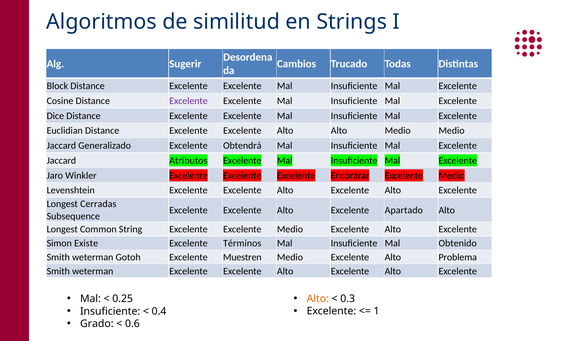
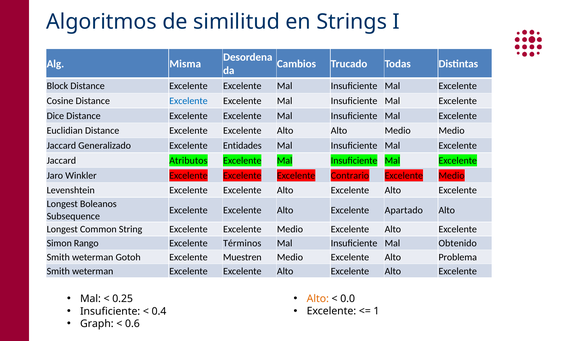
Sugerir: Sugerir -> Misma (185, 64)
Excelente colour: purple -> blue (188, 101)
Obtendrá: Obtendrá -> Entidades (242, 146)
Encontrar: Encontrar -> Contrario (350, 176)
Cerradas: Cerradas -> Boleanos (98, 204)
Existe: Existe -> Rango (86, 243)
0.3: 0.3 -> 0.0 (348, 299)
Grado: Grado -> Graph (97, 324)
